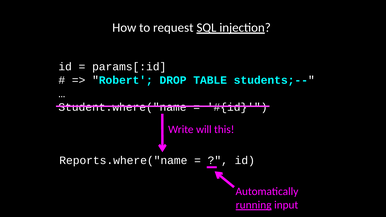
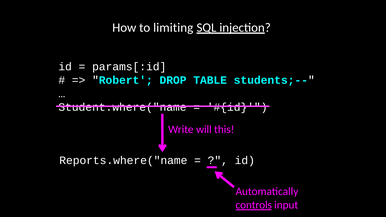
request: request -> limiting (173, 28)
running: running -> controls (254, 205)
